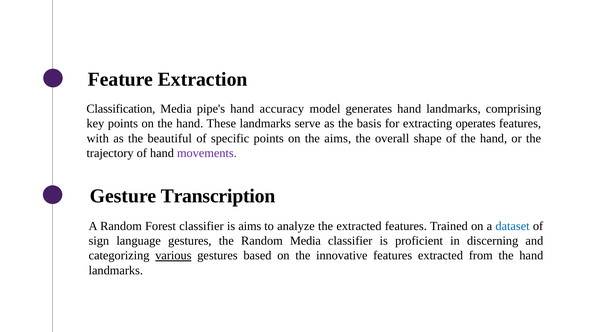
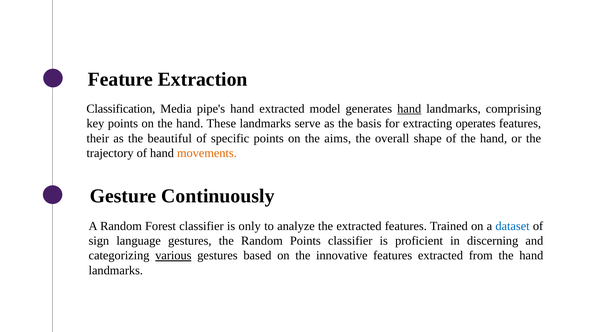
hand accuracy: accuracy -> extracted (282, 109)
hand underline: none -> present (409, 109)
with: with -> their (98, 138)
movements colour: purple -> orange (207, 153)
Transcription: Transcription -> Continuously (218, 196)
is aims: aims -> only (250, 226)
Random Media: Media -> Points (305, 241)
